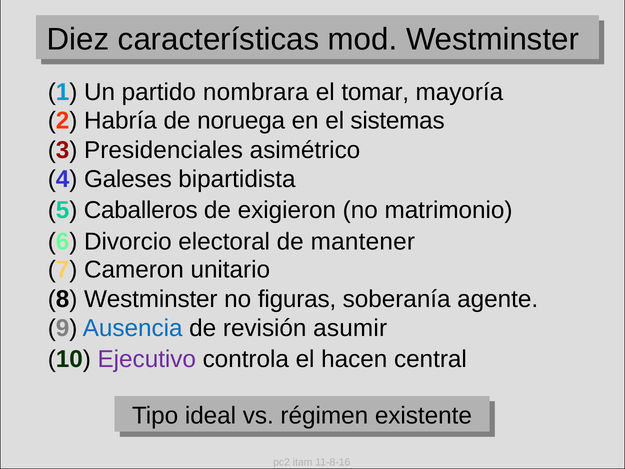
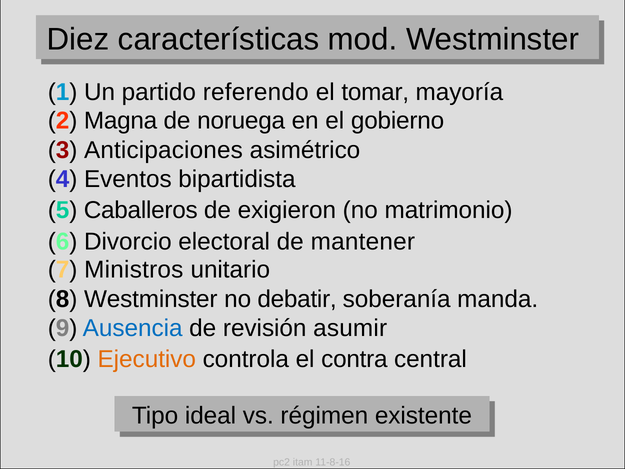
nombrara: nombrara -> referendo (256, 92)
Habría: Habría -> Magna (121, 121)
sistemas: sistemas -> gobierno (398, 121)
Presidenciales: Presidenciales -> Anticipaciones (163, 150)
Galeses: Galeses -> Eventos (128, 179)
Cameron: Cameron -> Ministros (134, 270)
figuras: figuras -> debatir (297, 299)
agente: agente -> manda (498, 299)
Ejecutivo colour: purple -> orange (147, 359)
hacen: hacen -> contra (354, 359)
